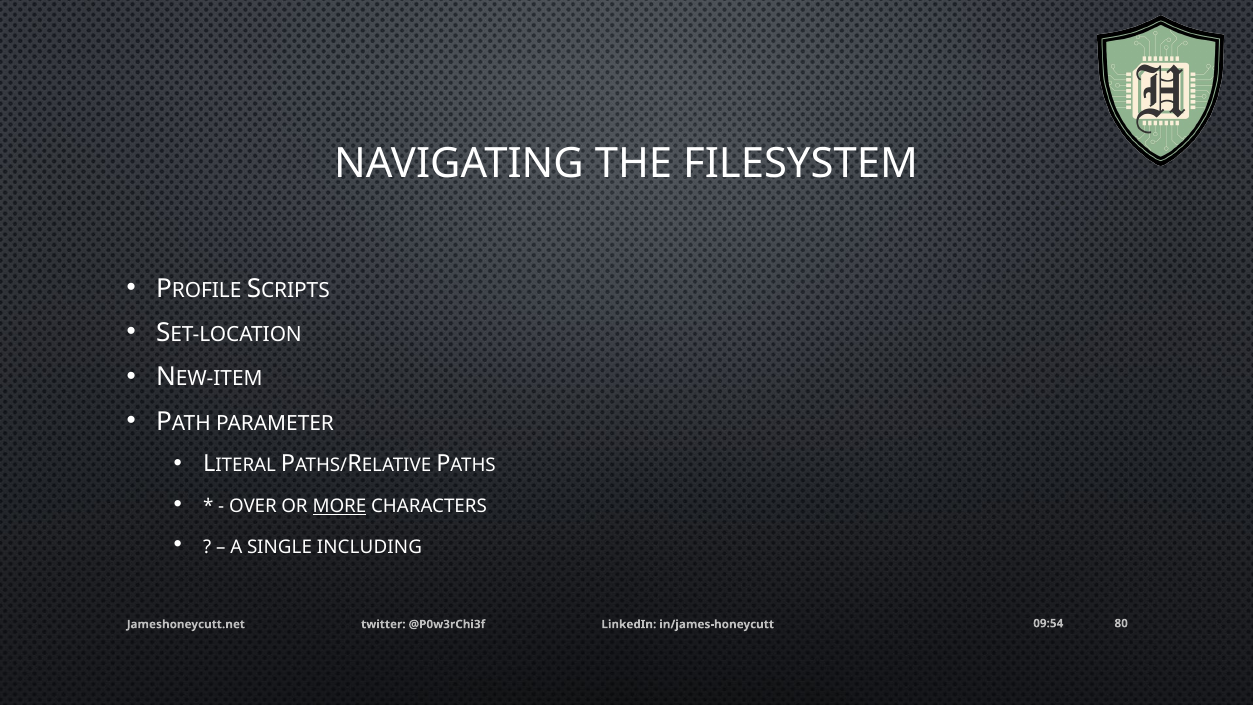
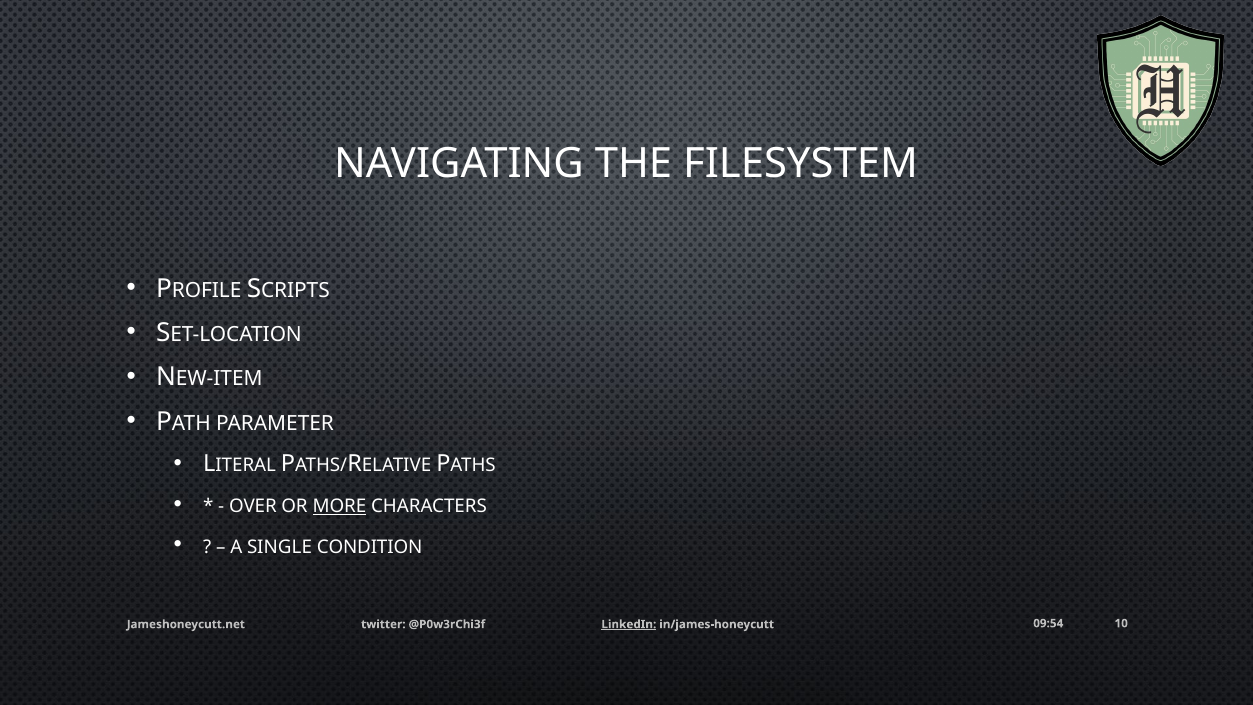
INCLUDING: INCLUDING -> CONDITION (370, 547)
80: 80 -> 10 (1121, 623)
LinkedIn underline: none -> present (629, 624)
